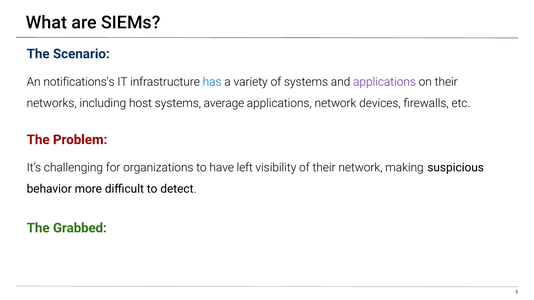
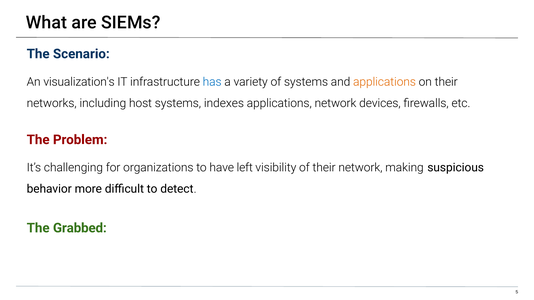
notifications's: notifications's -> visualization's (79, 82)
applications colour: purple -> orange (385, 82)
average: average -> indexes (224, 103)
